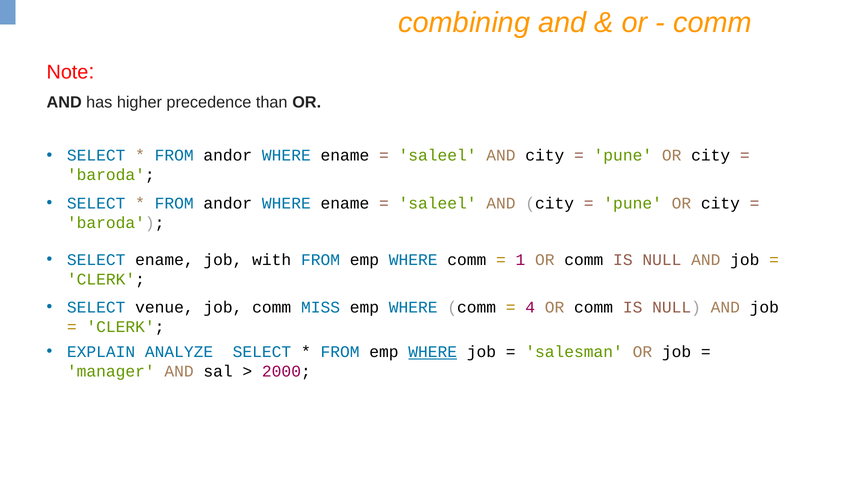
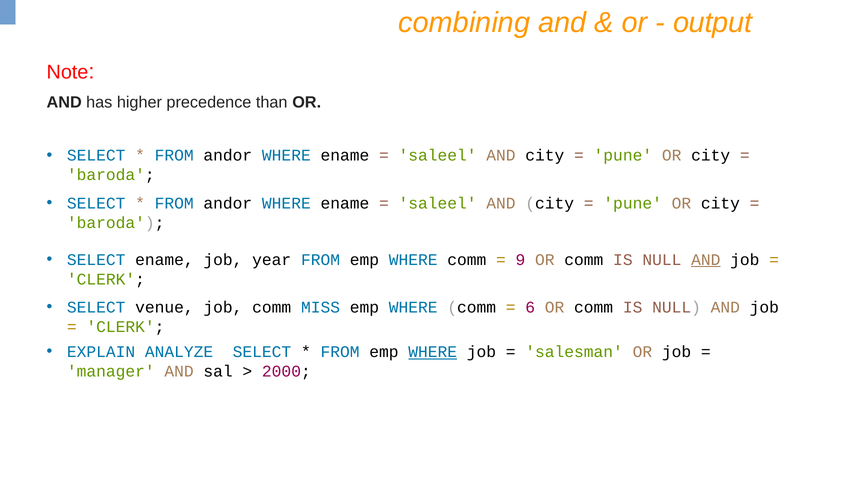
comm: comm -> output (713, 23)
with: with -> year (272, 259)
1: 1 -> 9 (520, 259)
AND underline: none -> present (706, 259)
4: 4 -> 6 (530, 307)
